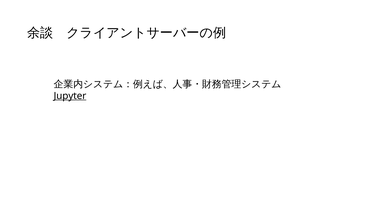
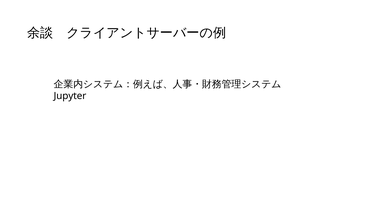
Jupyter underline: present -> none (70, 96)
